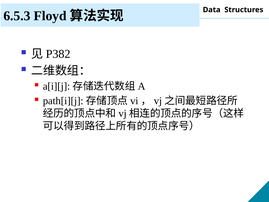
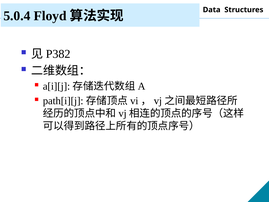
6.5.3: 6.5.3 -> 5.0.4 (17, 16)
